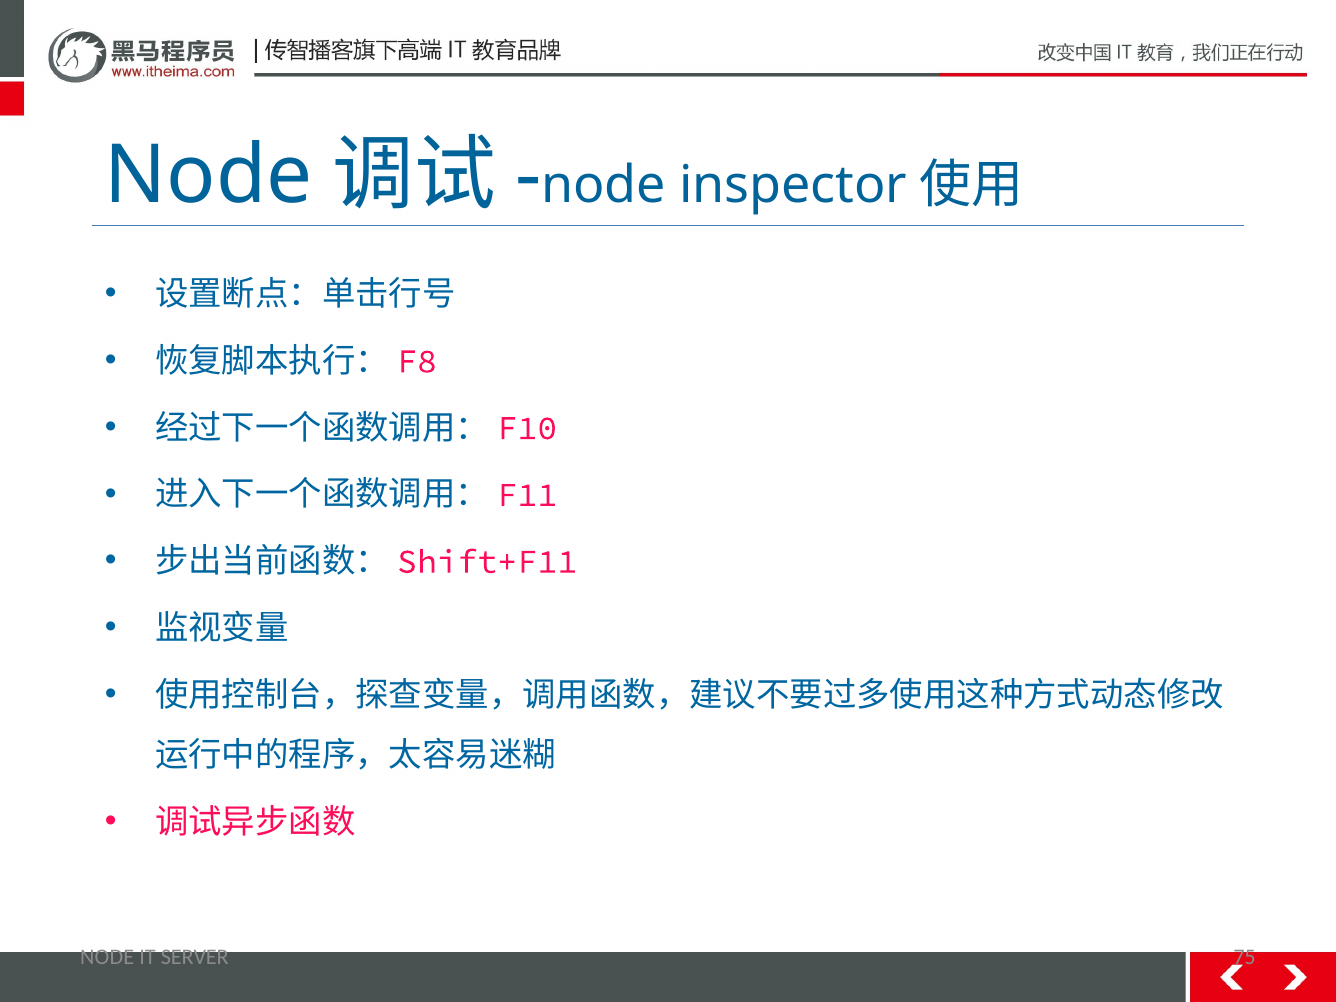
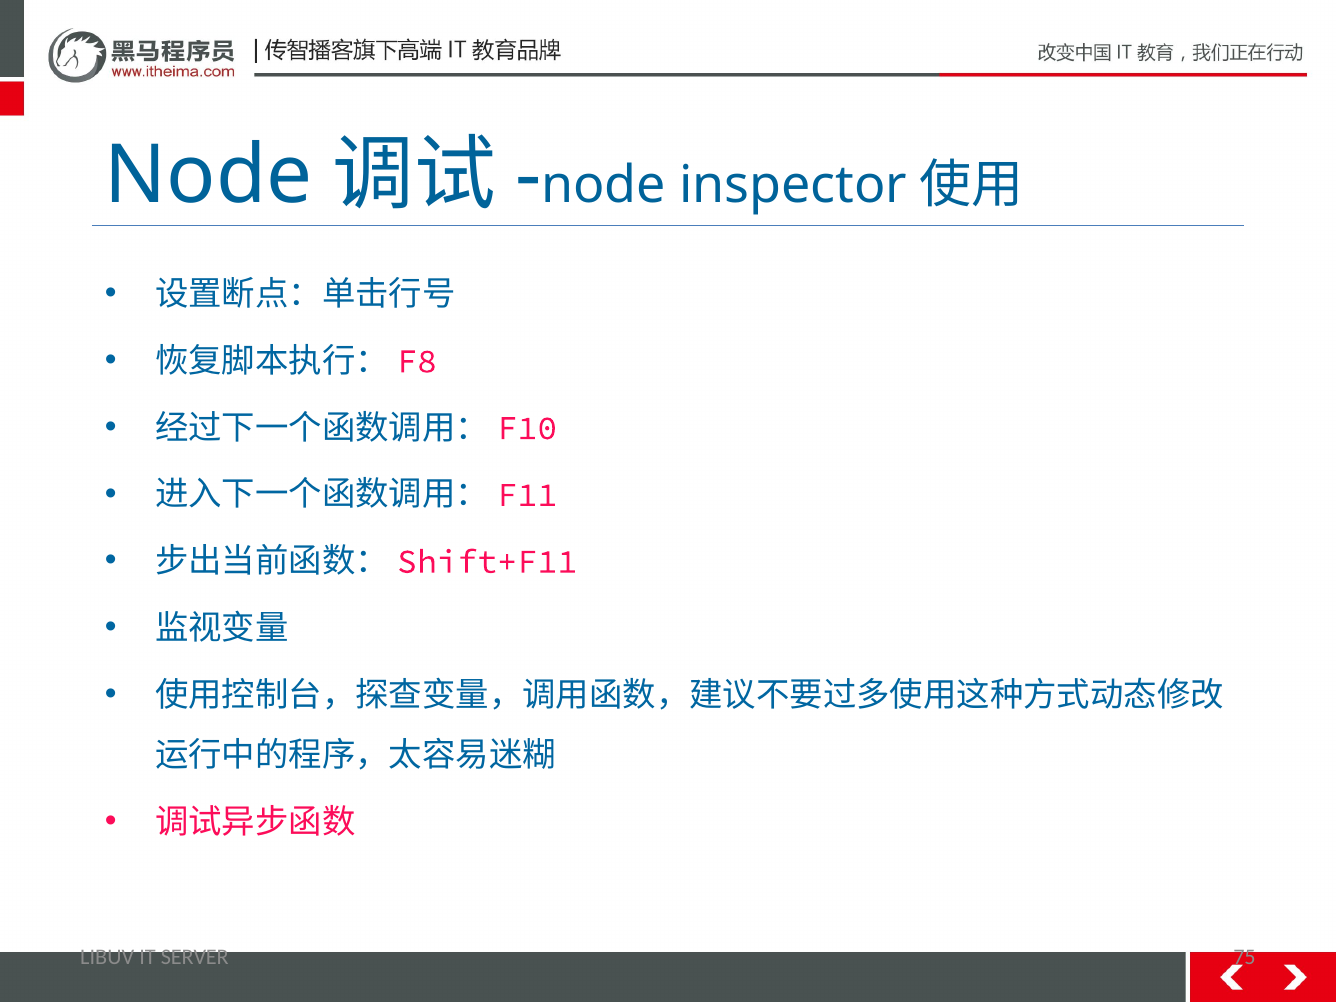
NODE: NODE -> LIBUV (107, 957)
